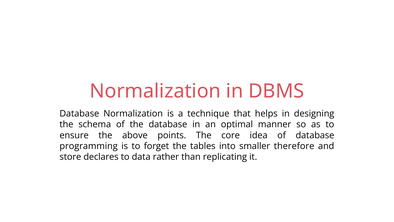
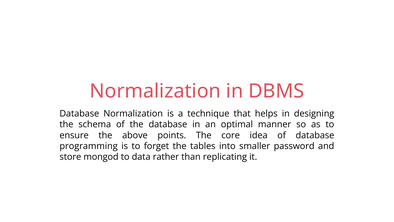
therefore: therefore -> password (294, 146)
declares: declares -> mongod (101, 157)
